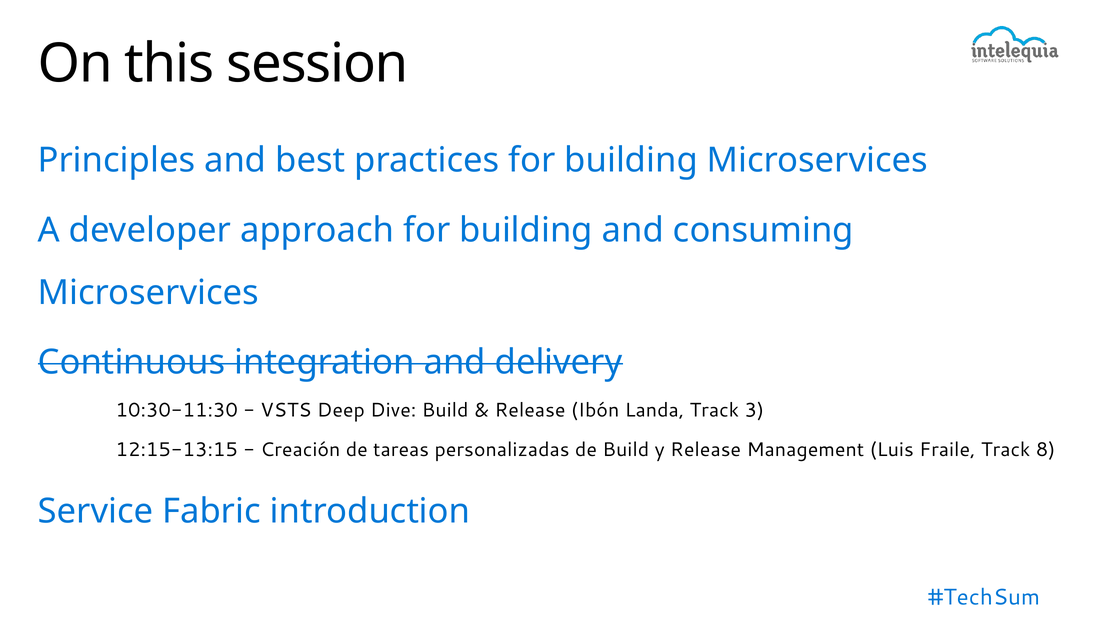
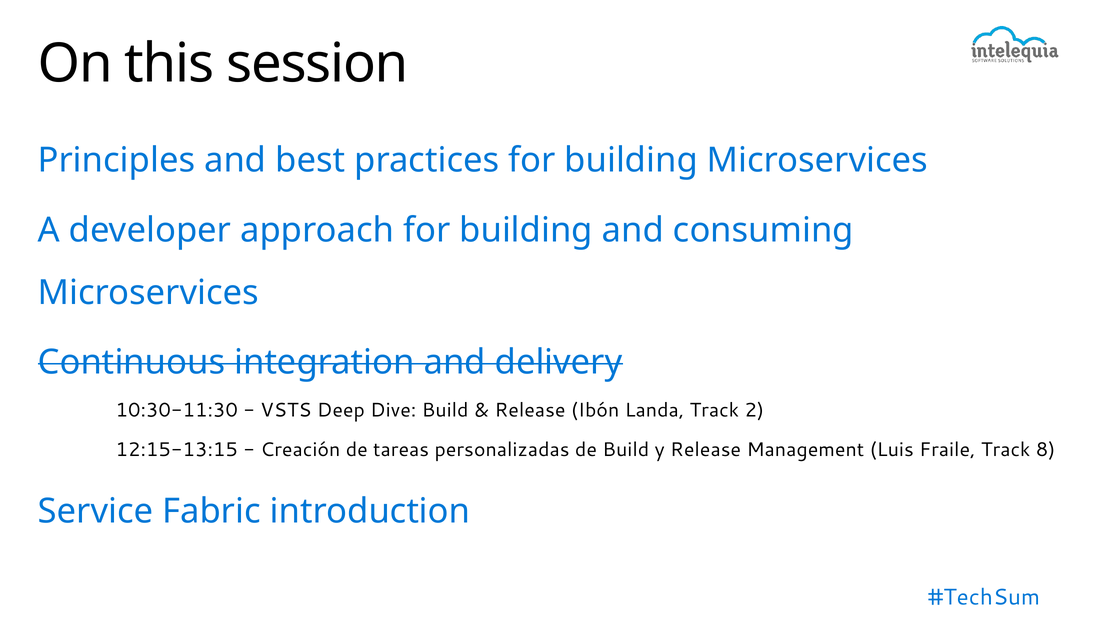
3: 3 -> 2 (754, 410)
